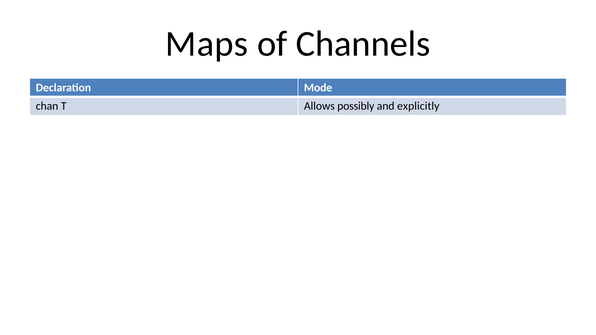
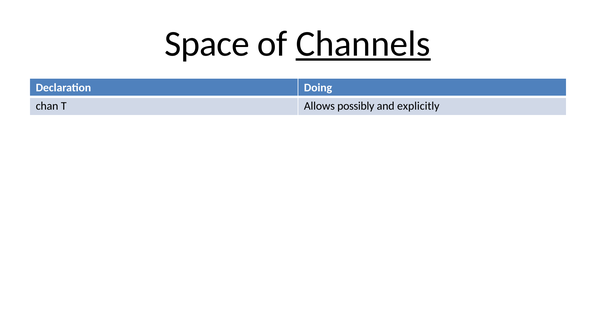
Maps: Maps -> Space (207, 44)
Channels underline: none -> present (363, 44)
Mode: Mode -> Doing (318, 88)
